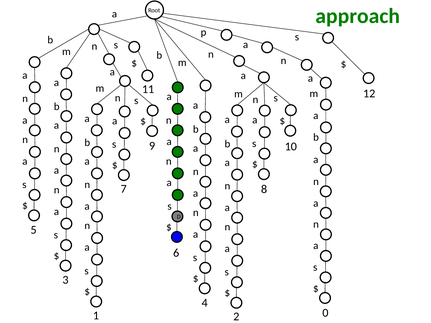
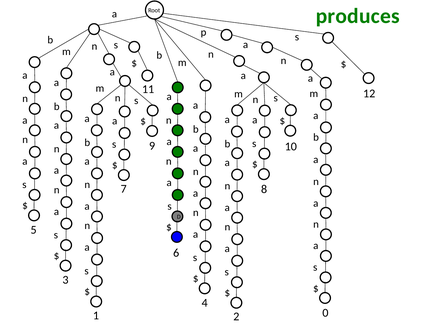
approach: approach -> produces (358, 16)
